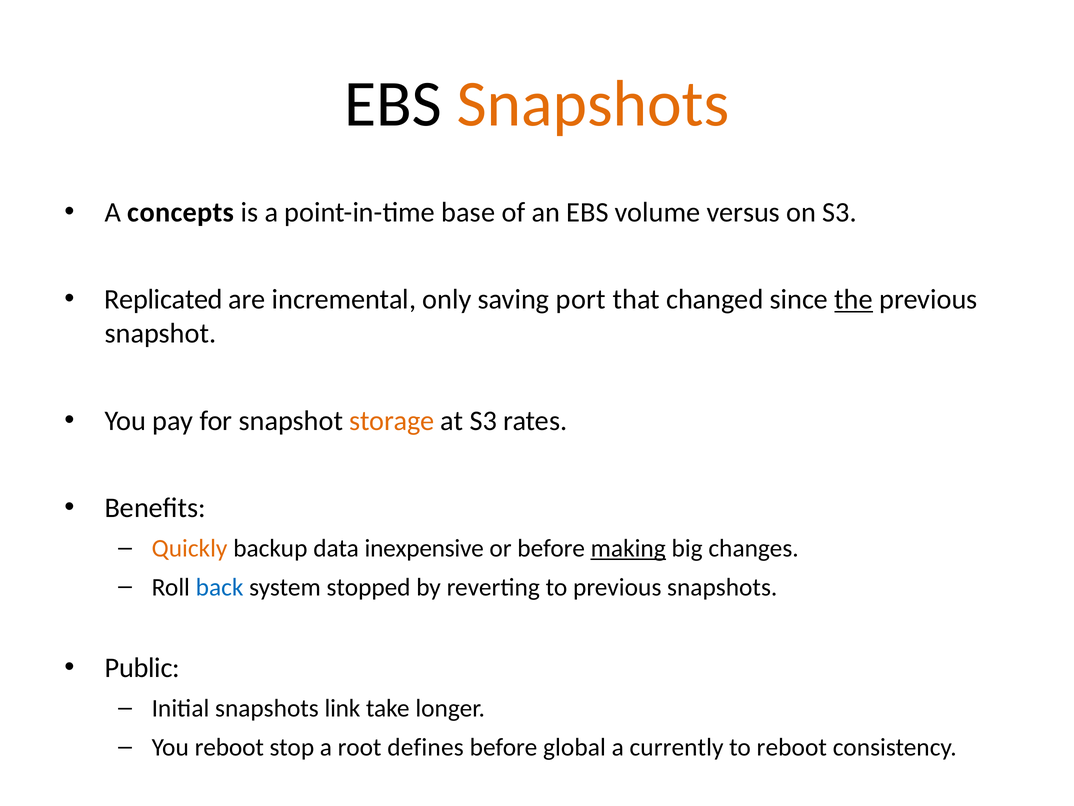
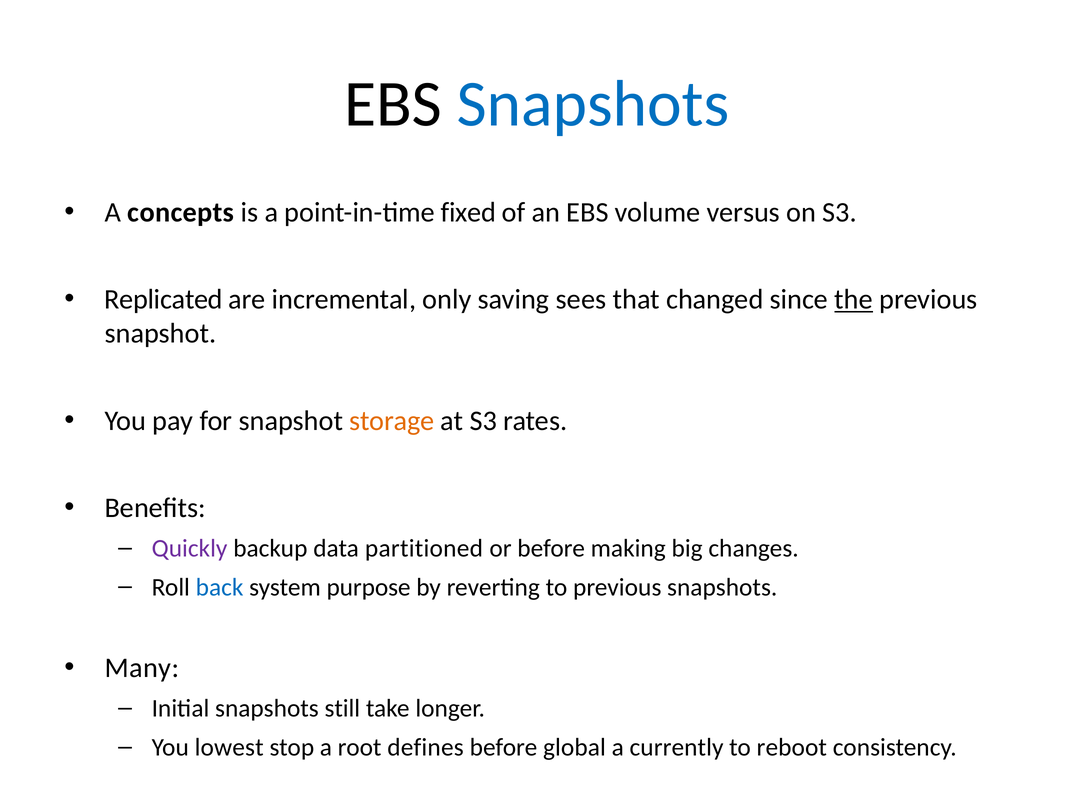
Snapshots colour: orange -> blue (593, 104)
base: base -> fixed (468, 212)
port: port -> sees (581, 299)
Quickly colour: orange -> purple (190, 548)
inexpensive: inexpensive -> partitioned (424, 548)
making underline: present -> none (628, 548)
stopped: stopped -> purpose (369, 587)
Public: Public -> Many (142, 668)
link: link -> still (342, 708)
You reboot: reboot -> lowest (229, 747)
